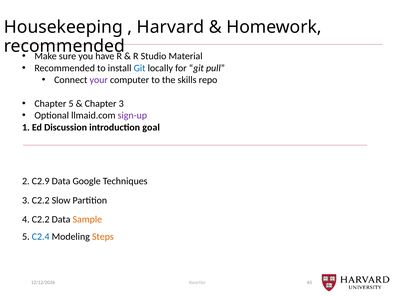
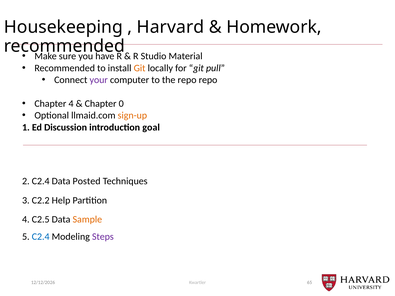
Git colour: blue -> orange (140, 68)
the skills: skills -> repo (187, 80)
Chapter 5: 5 -> 4 (71, 104)
Chapter 3: 3 -> 0 (121, 104)
sign-up colour: purple -> orange (132, 116)
2 C2.9: C2.9 -> C2.4 (41, 181)
Google: Google -> Posted (87, 181)
Slow: Slow -> Help (61, 200)
4 C2.2: C2.2 -> C2.5 (41, 220)
Steps colour: orange -> purple (103, 237)
